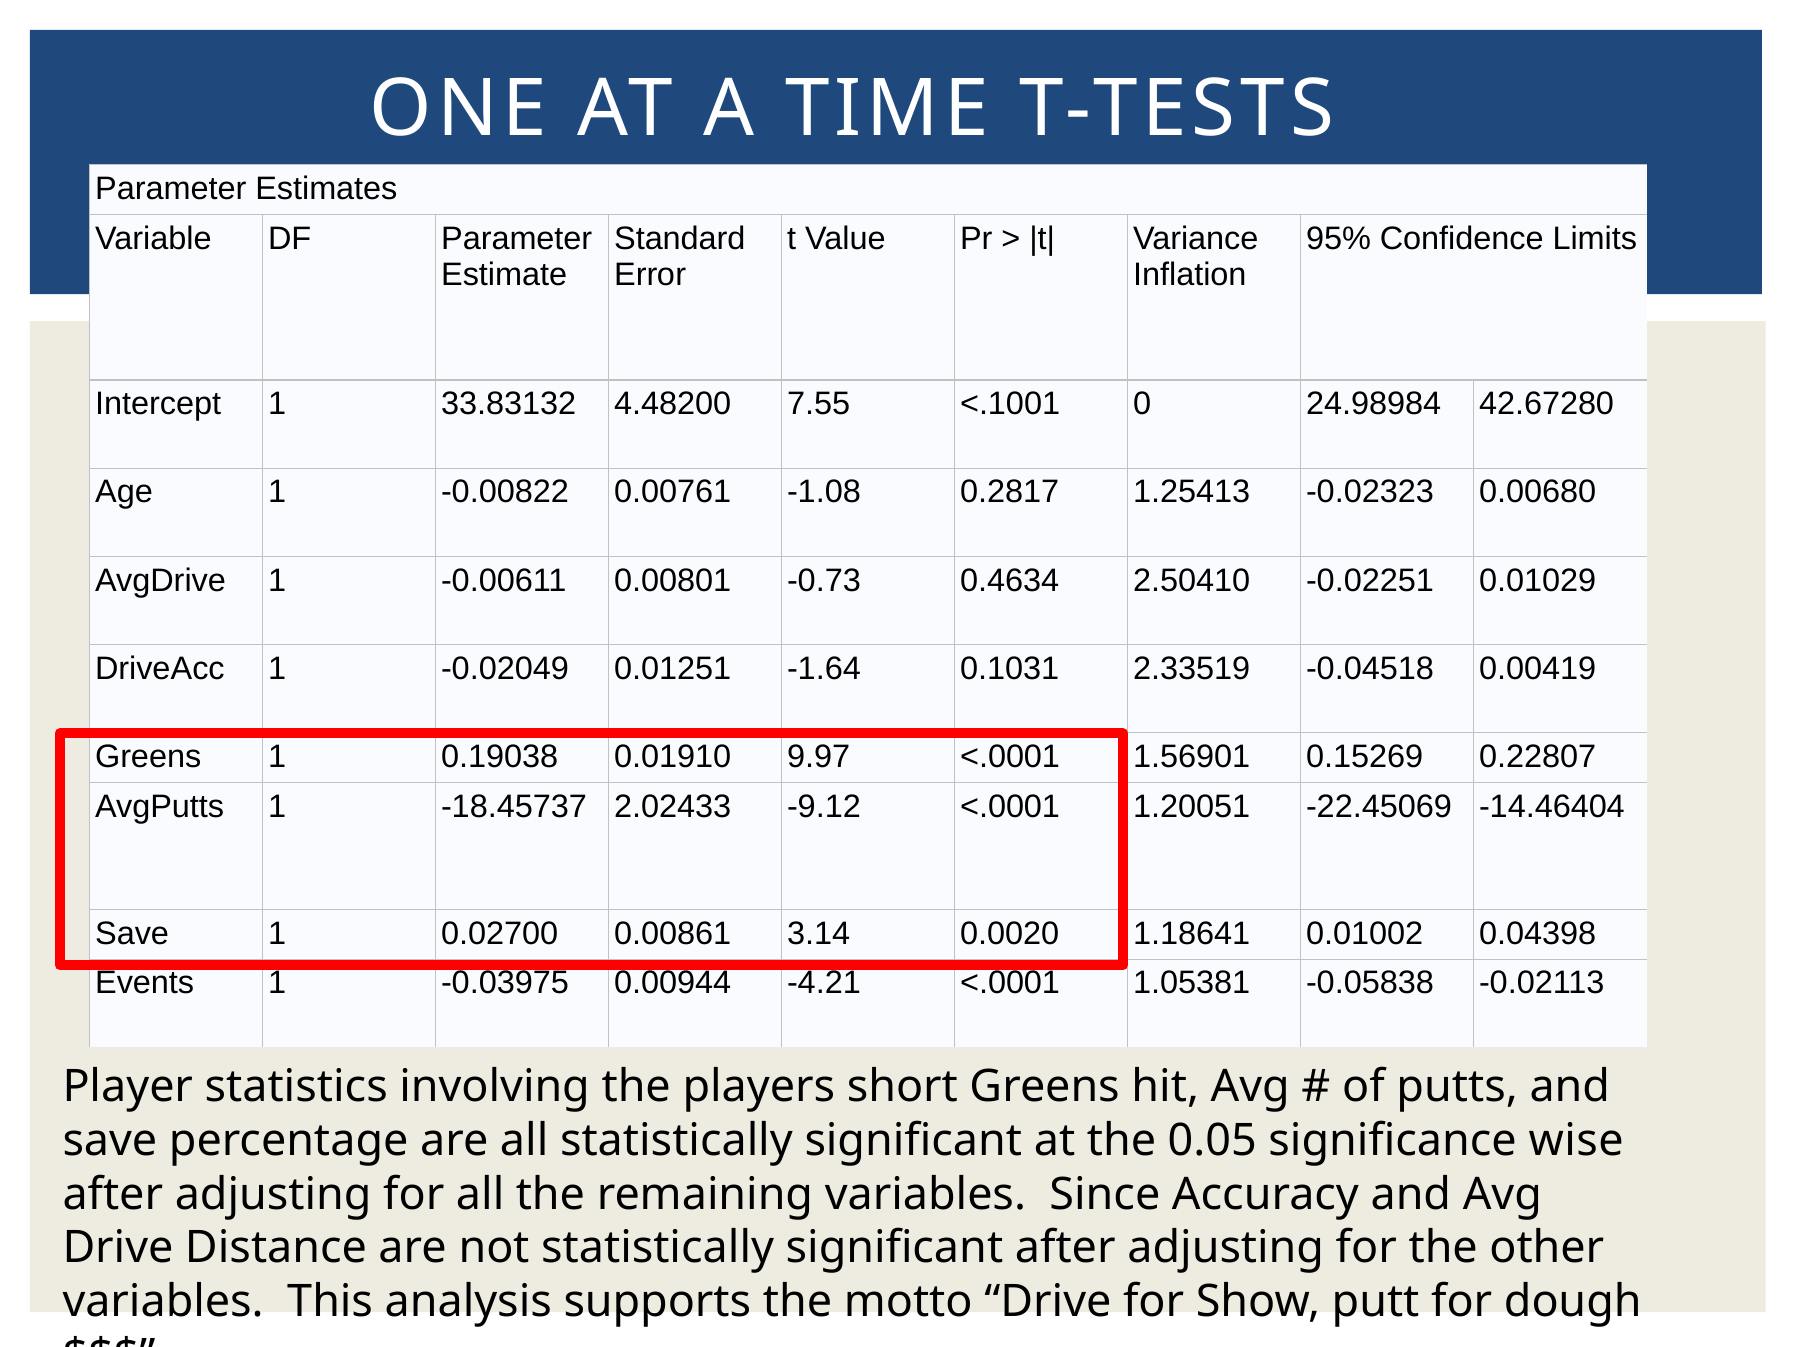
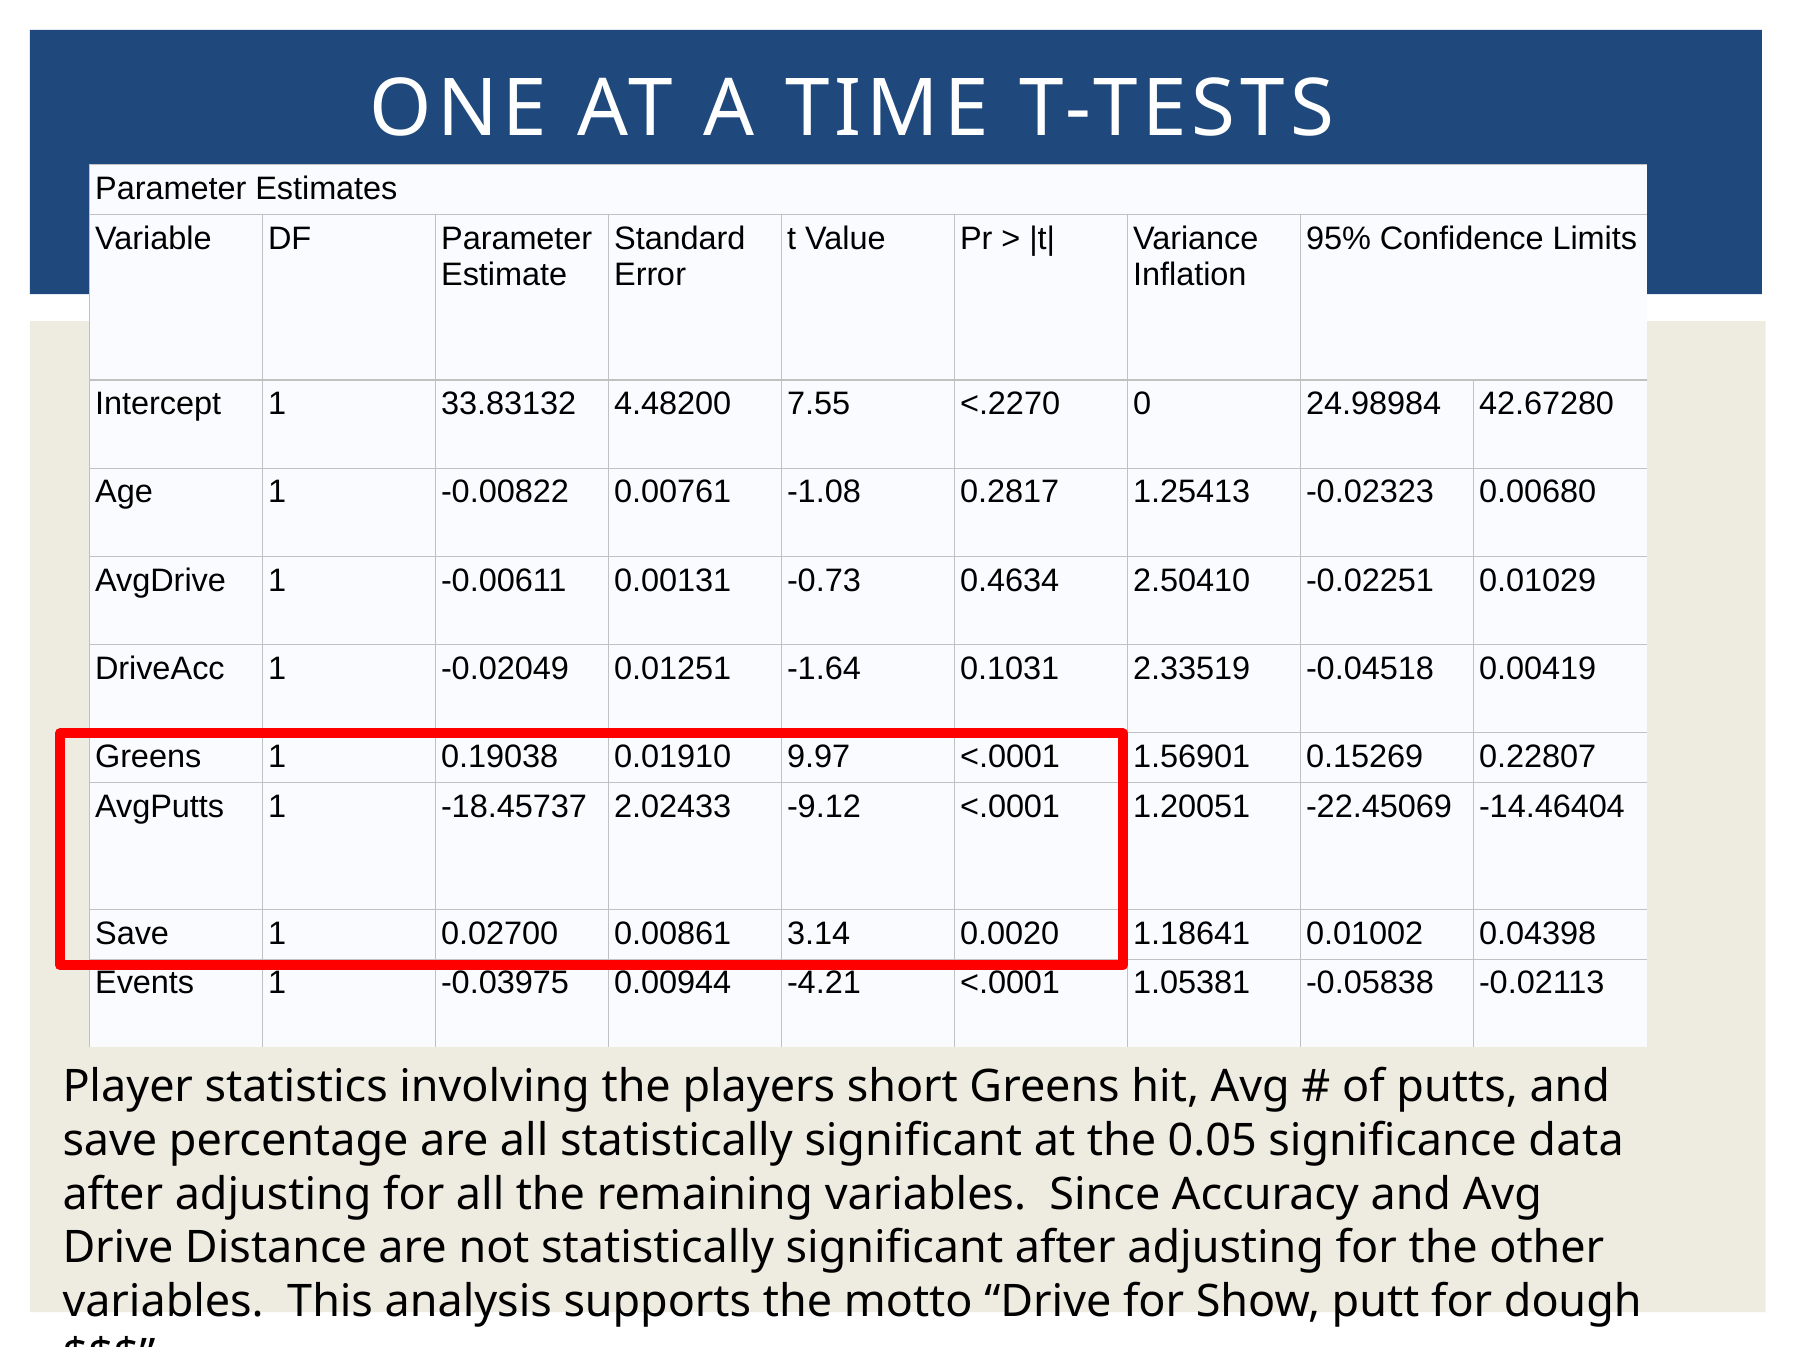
<.1001: <.1001 -> <.2270 (1010, 404)
0.00801: 0.00801 -> 0.00131 (673, 581)
wise: wise -> data (1576, 1141)
